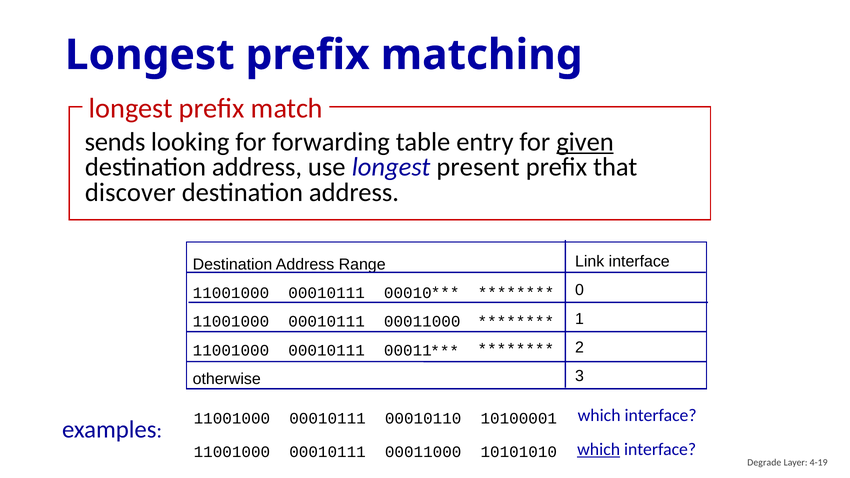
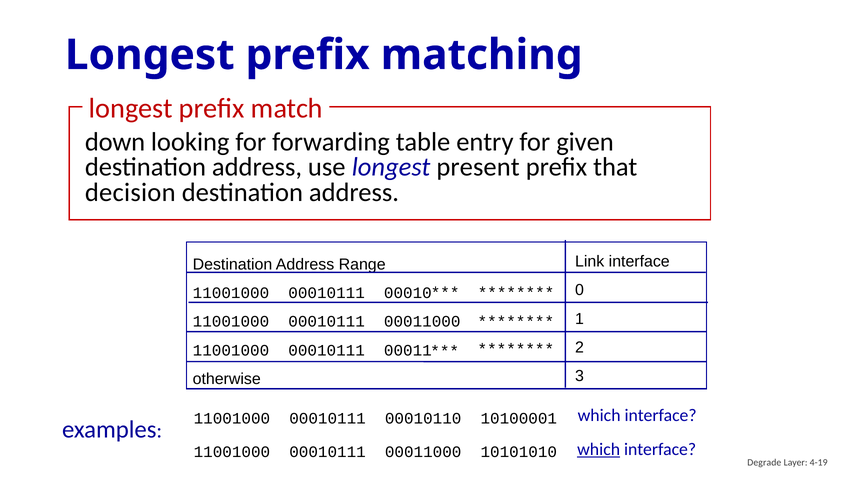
sends: sends -> down (115, 142)
given underline: present -> none (585, 142)
discover: discover -> decision (130, 193)
